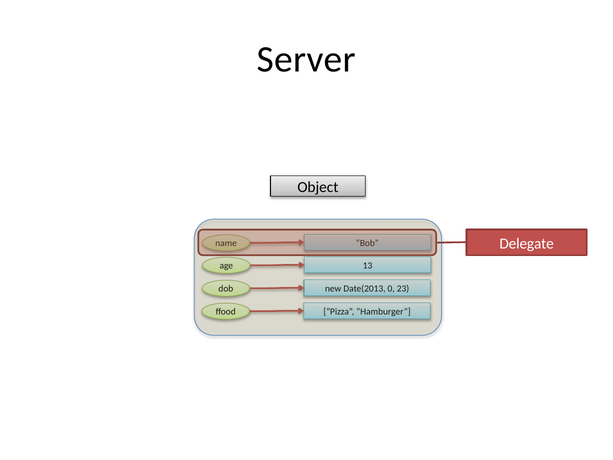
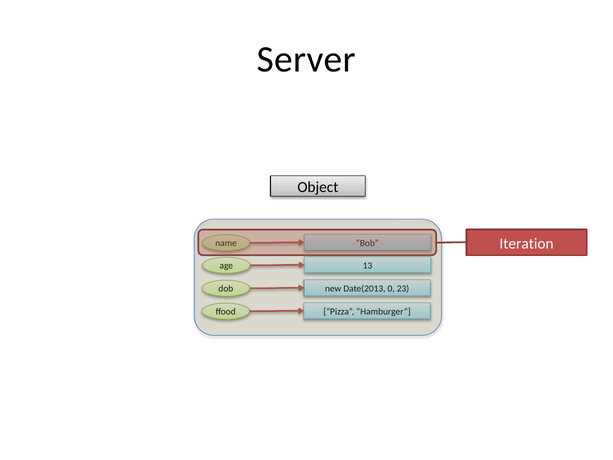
Delegate: Delegate -> Iteration (527, 243)
